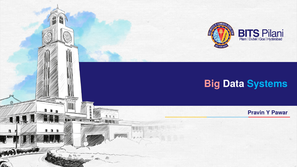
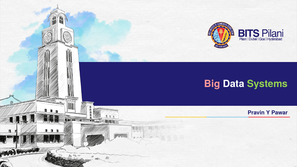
Systems colour: light blue -> light green (267, 84)
